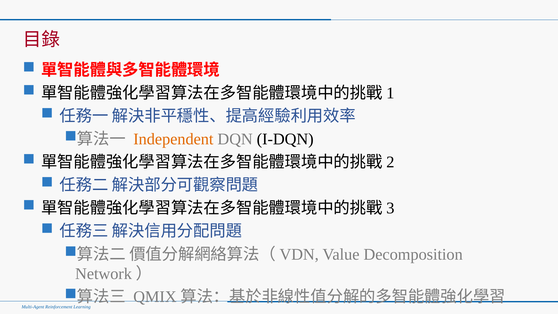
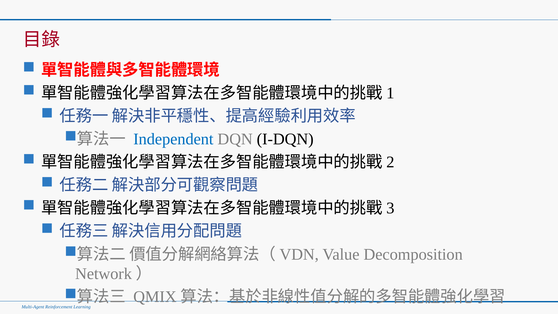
Independent colour: orange -> blue (173, 139)
